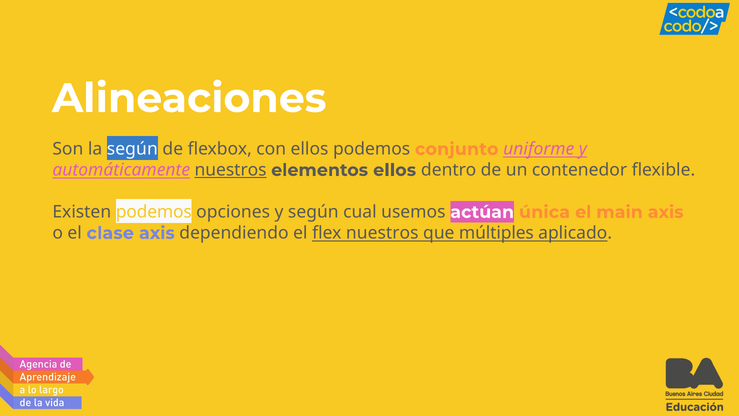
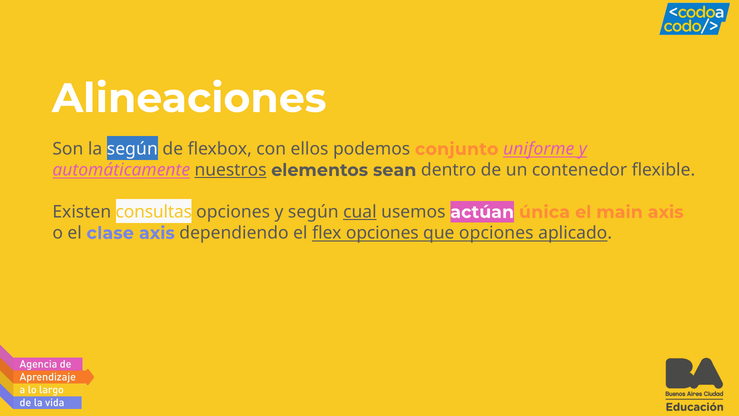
elementos ellos: ellos -> sean (395, 170)
Existen podemos: podemos -> consultas (154, 212)
cual underline: none -> present (360, 212)
flex nuestros: nuestros -> opciones (382, 233)
que múltiples: múltiples -> opciones (496, 233)
